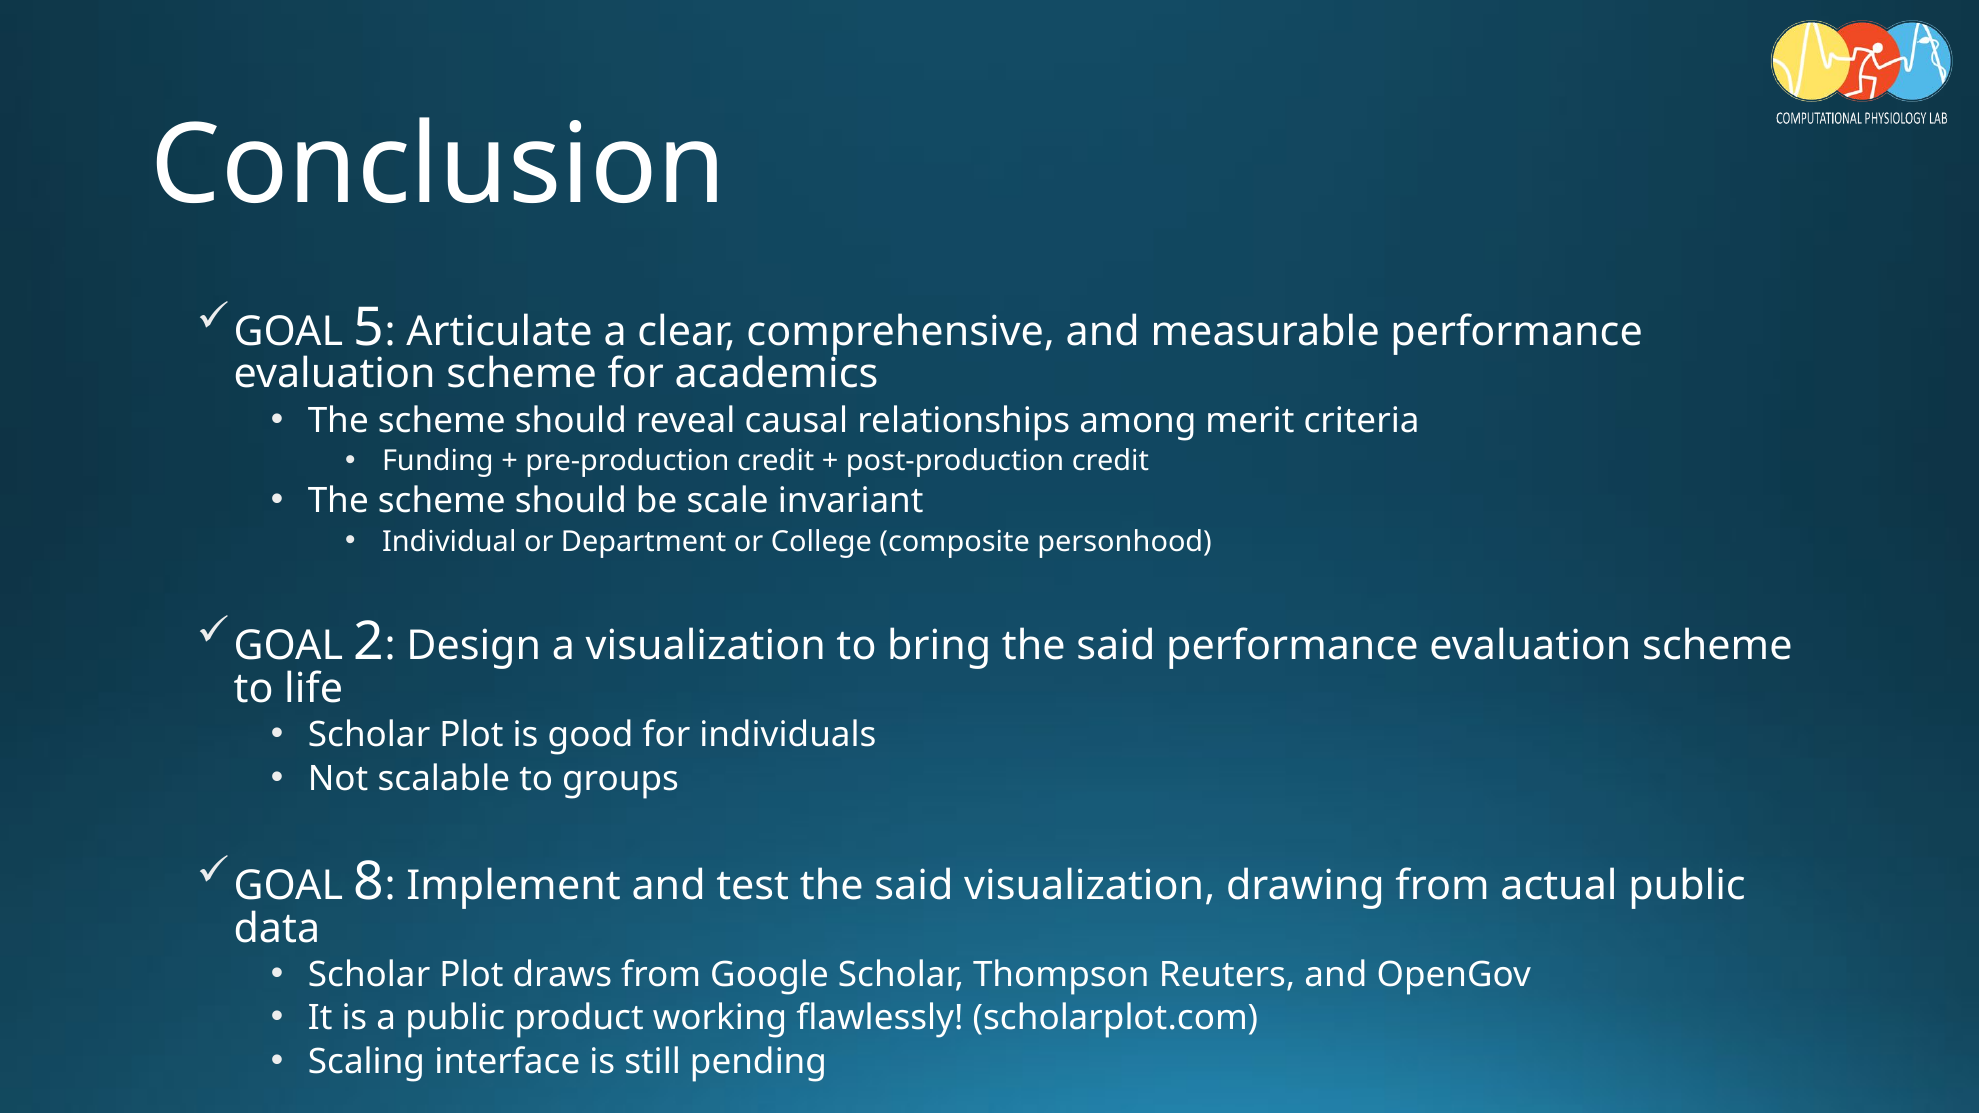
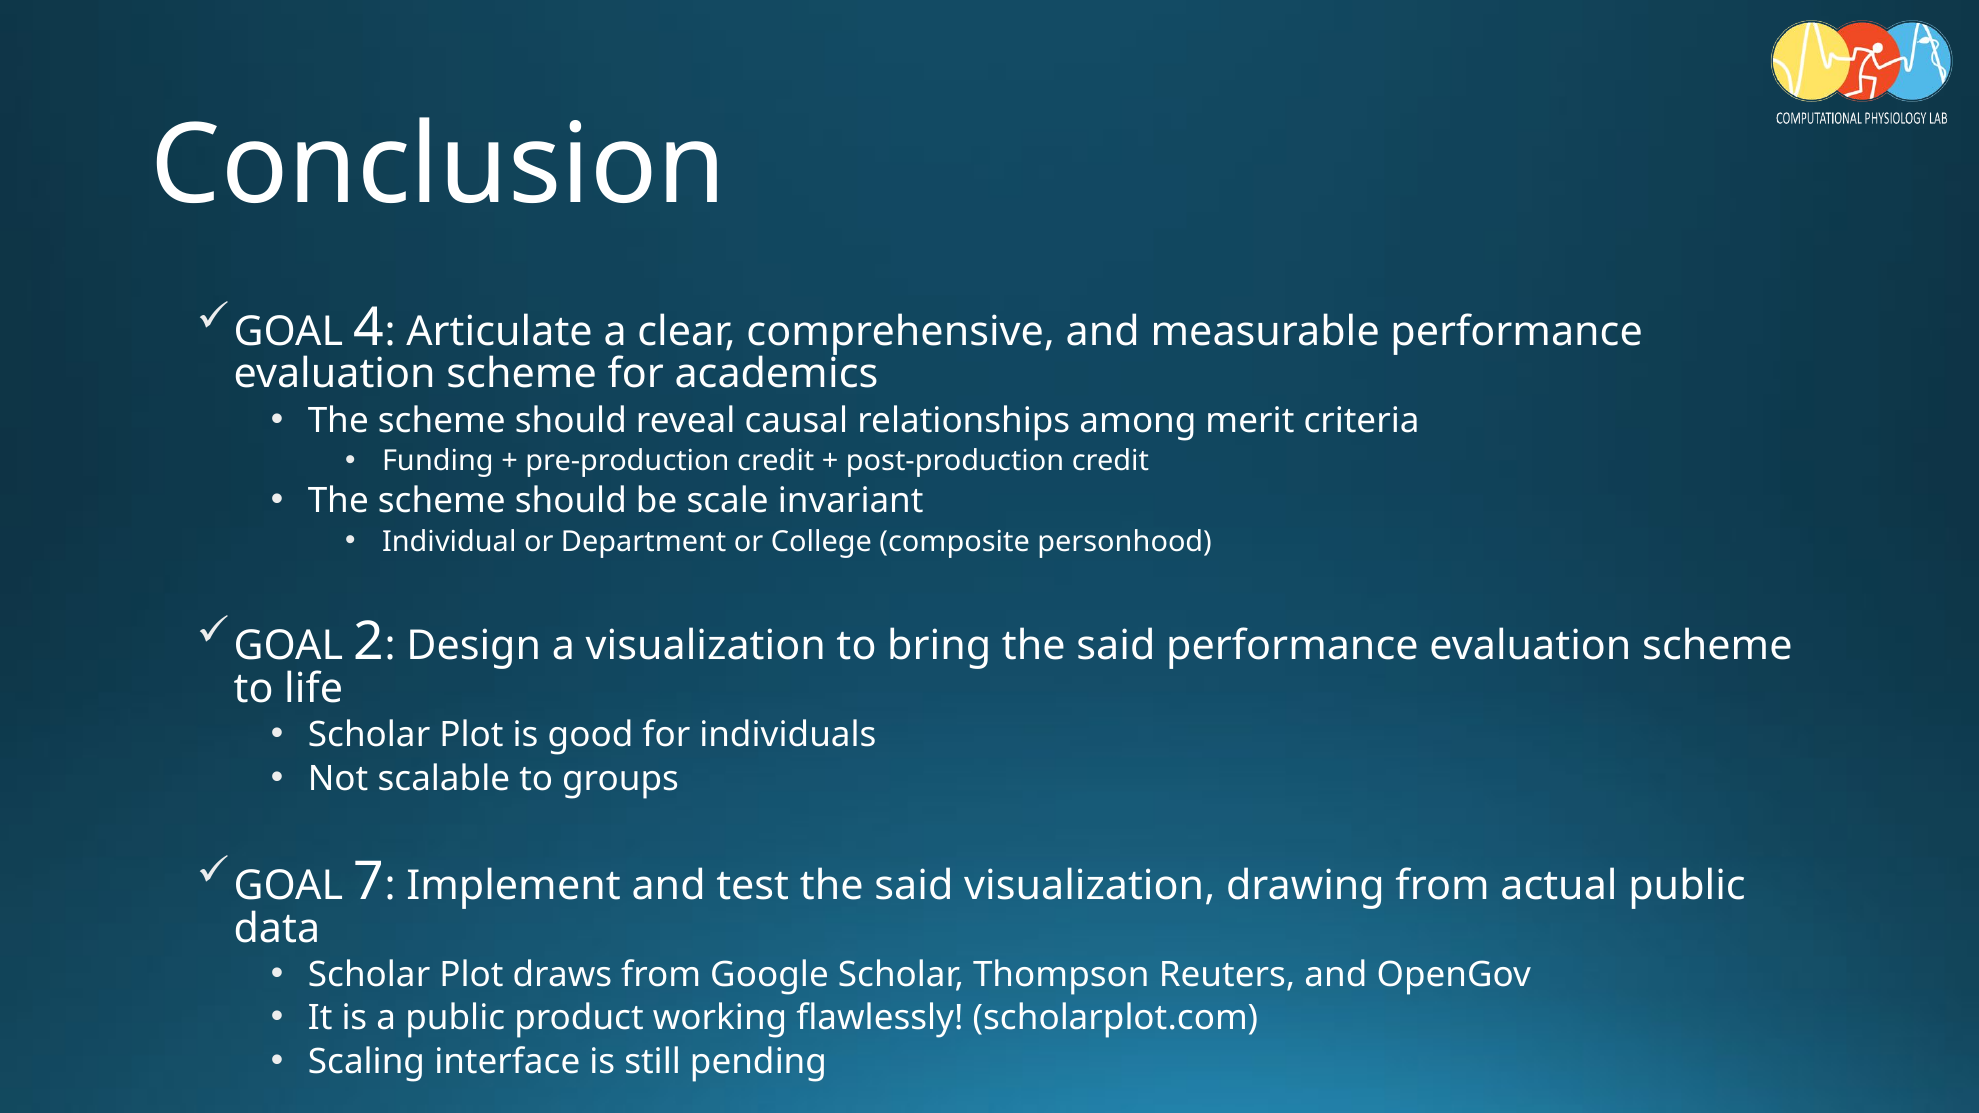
5: 5 -> 4 (369, 328)
8: 8 -> 7 (369, 882)
